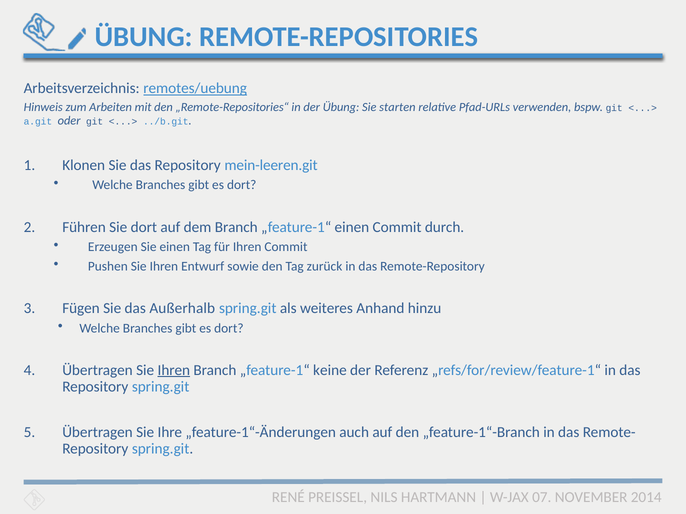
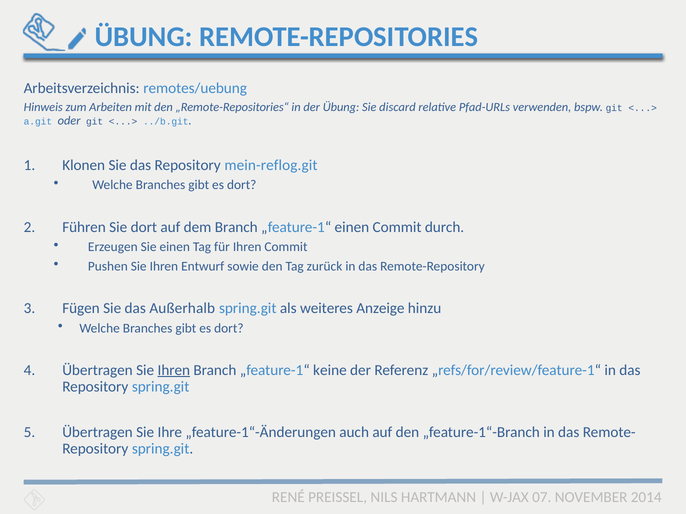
remotes/uebung underline: present -> none (195, 88)
starten: starten -> discard (397, 107)
mein-leeren.git: mein-leeren.git -> mein-reflog.git (271, 165)
Anhand: Anhand -> Anzeige (380, 308)
